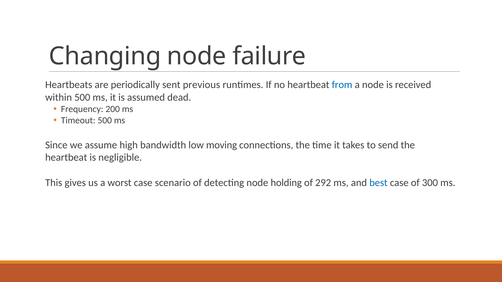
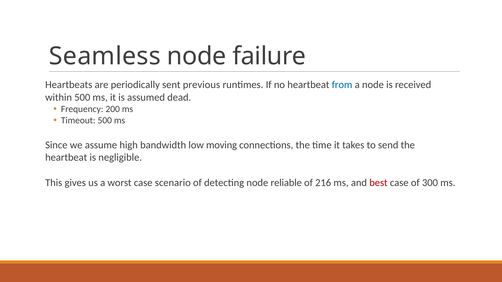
Changing: Changing -> Seamless (105, 56)
holding: holding -> reliable (286, 183)
292: 292 -> 216 (323, 183)
best colour: blue -> red (378, 183)
